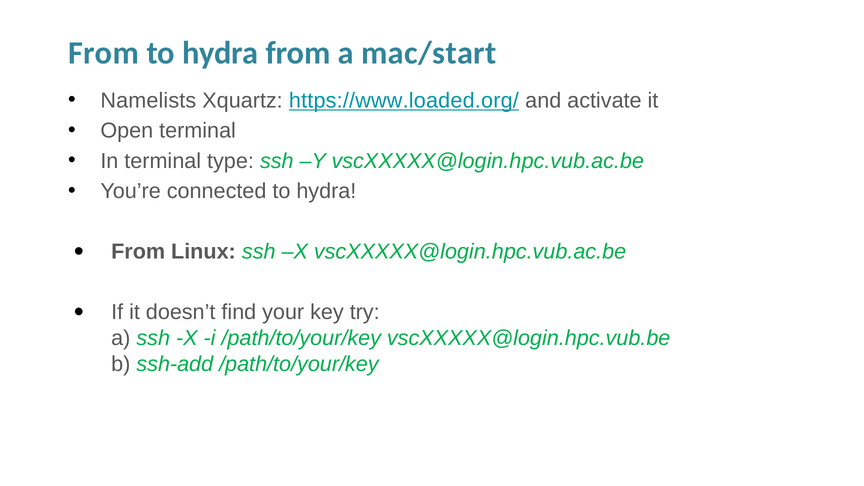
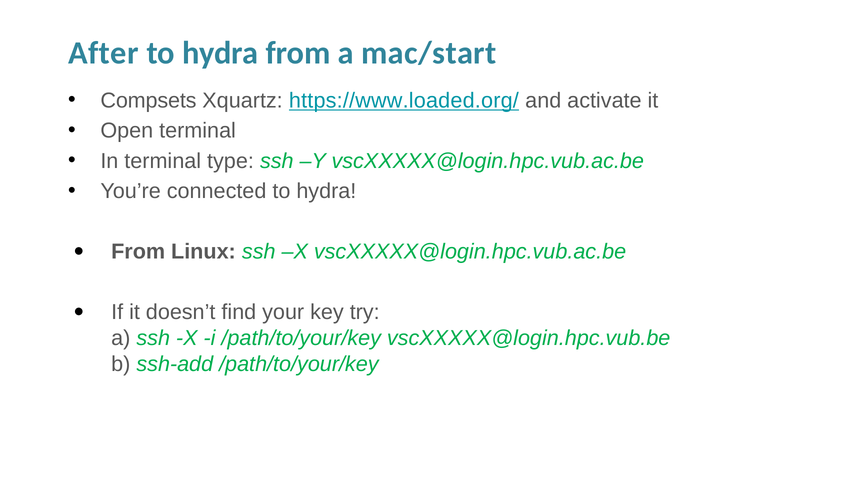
From: From -> After (103, 53)
Namelists: Namelists -> Compsets (148, 100)
